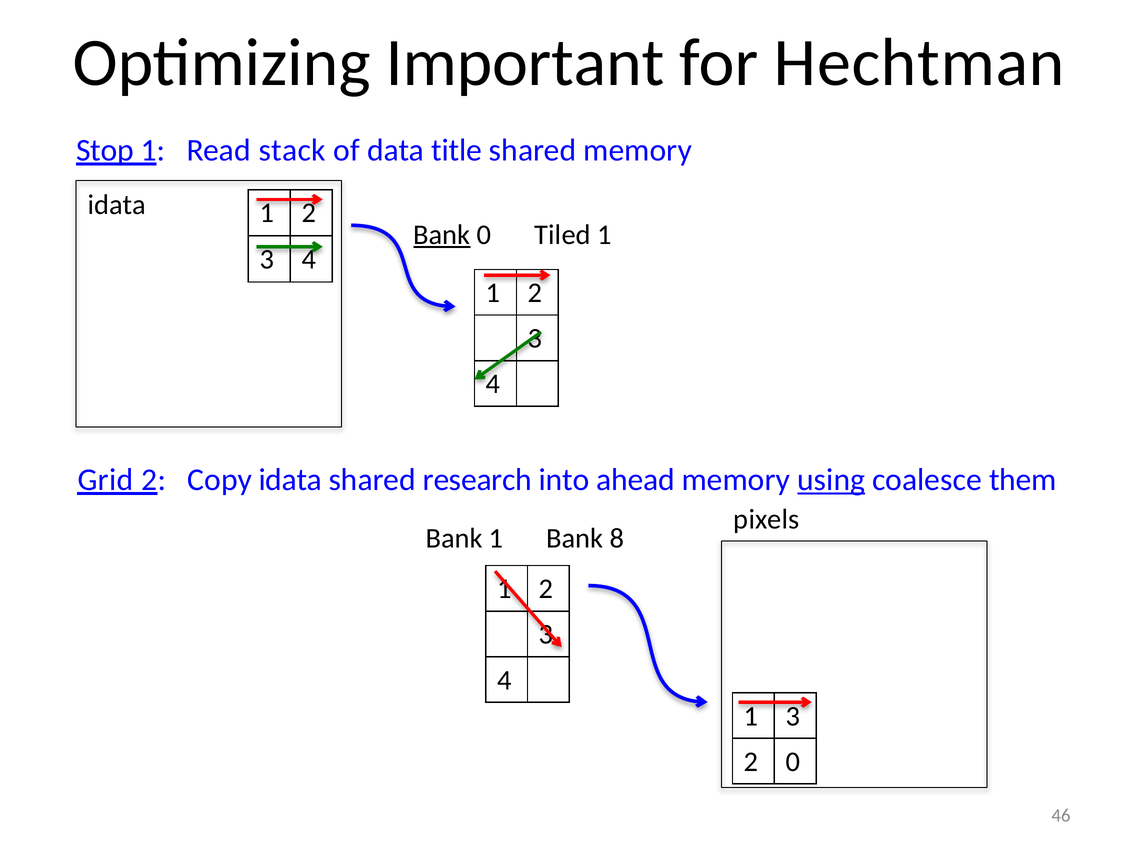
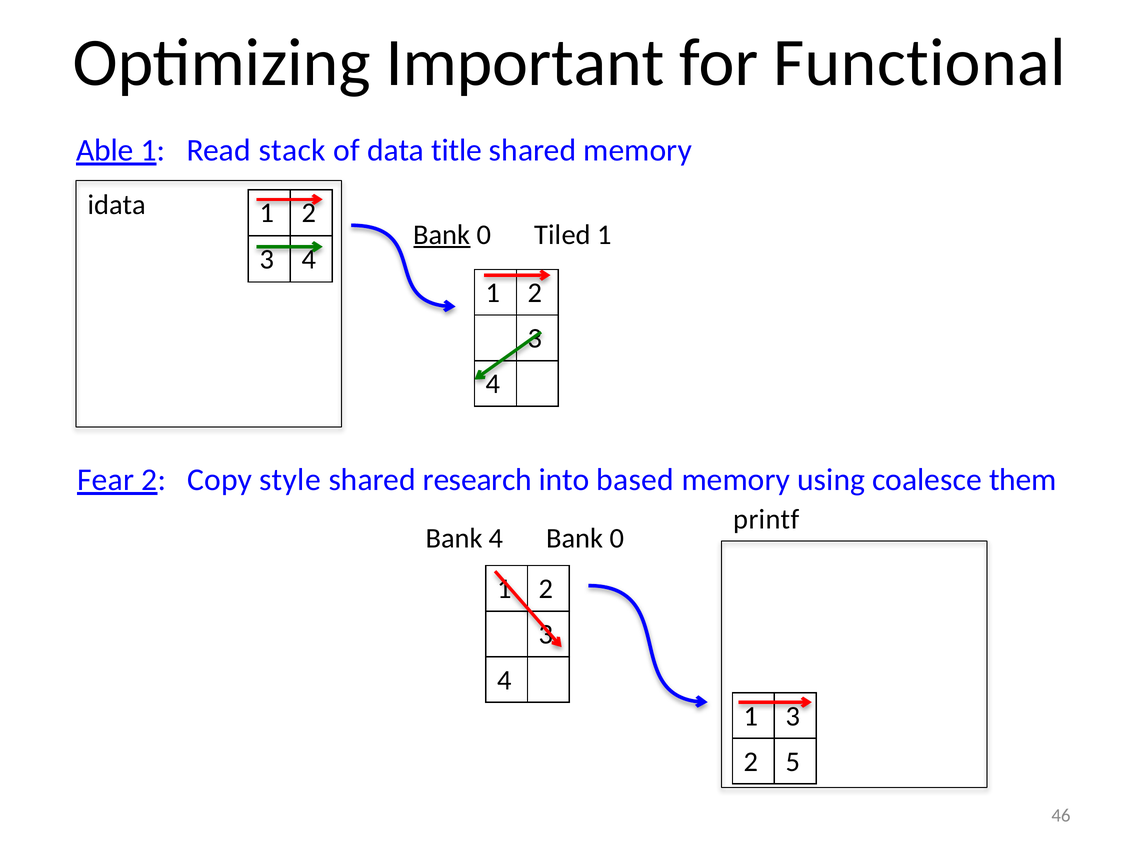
Hechtman: Hechtman -> Functional (920, 63)
Stop: Stop -> Able (105, 150)
Grid: Grid -> Fear (106, 480)
Copy idata: idata -> style (290, 480)
ahead: ahead -> based (635, 480)
using underline: present -> none (831, 480)
pixels: pixels -> printf (766, 520)
Bank 1: 1 -> 4 (496, 539)
8: 8 -> 0 (617, 539)
2 0: 0 -> 5 (793, 762)
